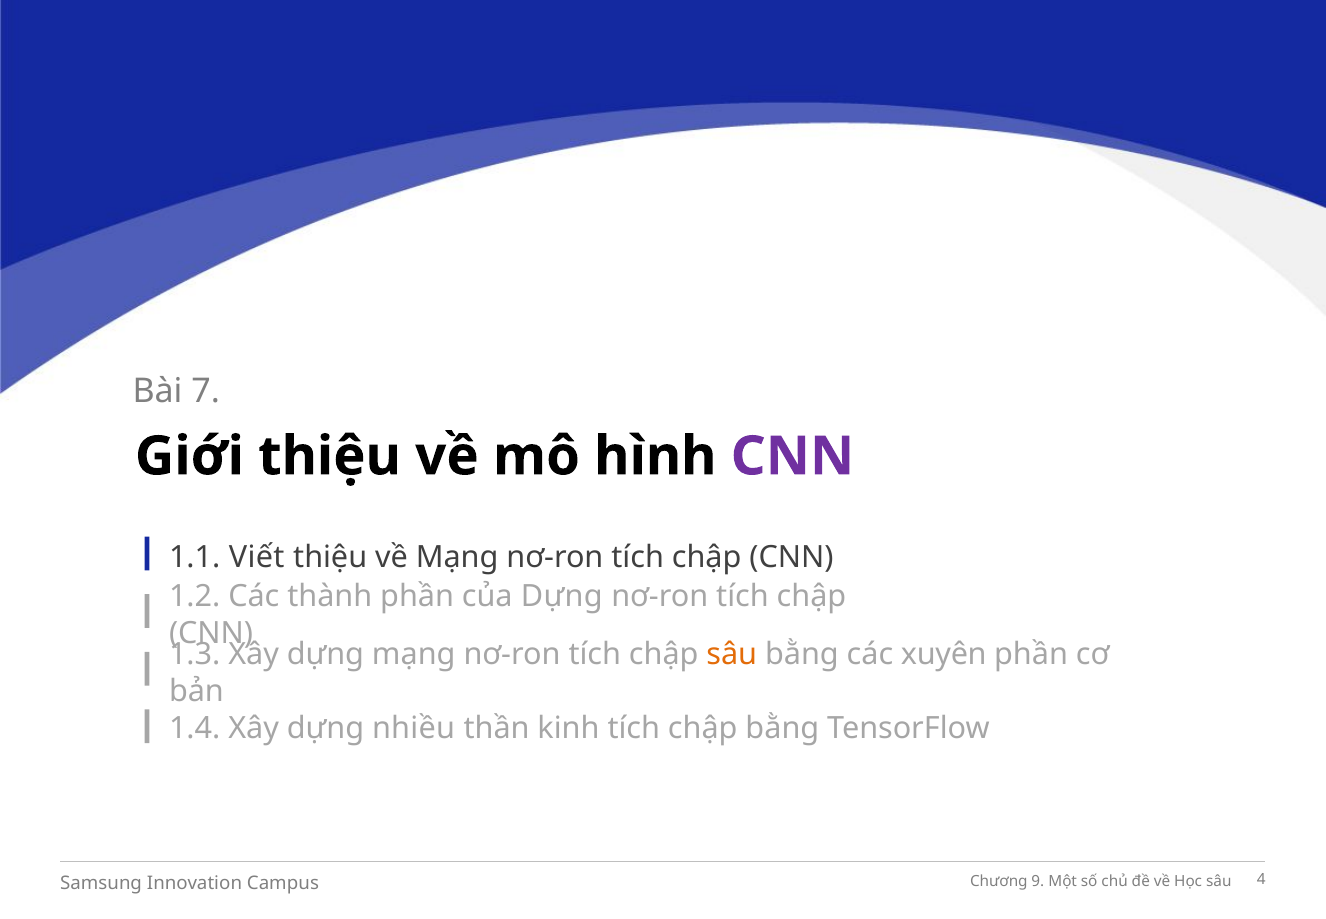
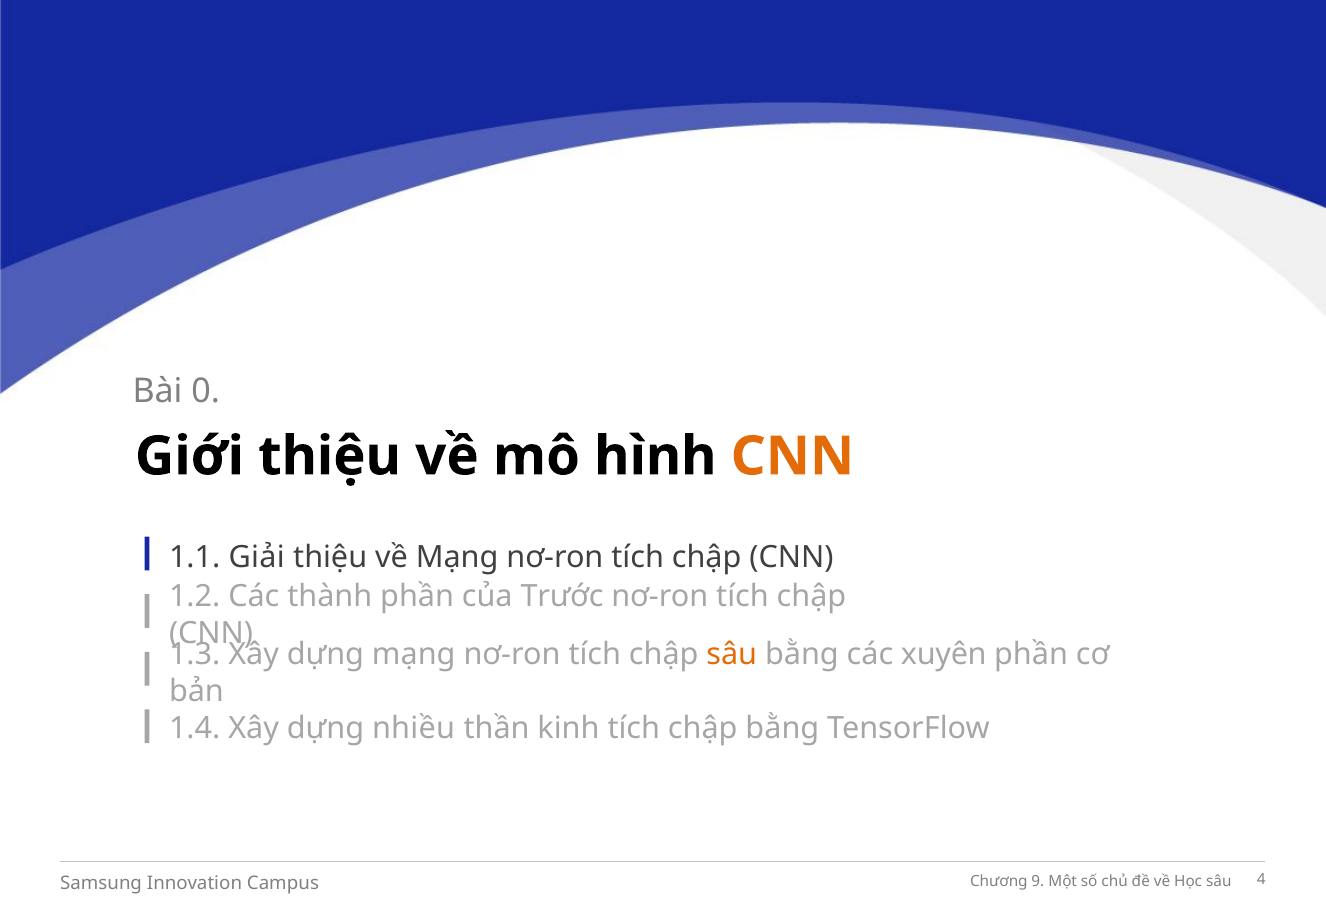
7: 7 -> 0 (206, 391)
CNN colour: purple -> orange (792, 456)
Viết: Viết -> Giải (257, 557)
của Dựng: Dựng -> Trước (562, 596)
